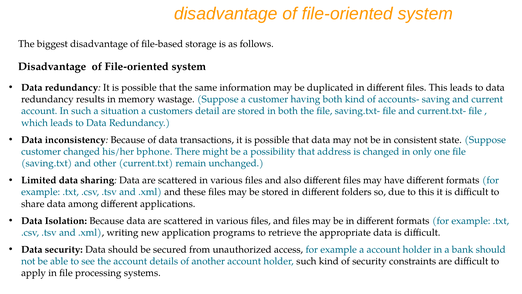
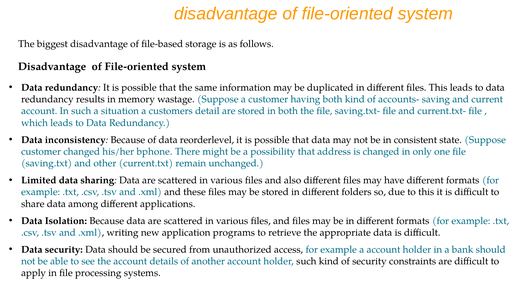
transactions: transactions -> reorderlevel (207, 140)
